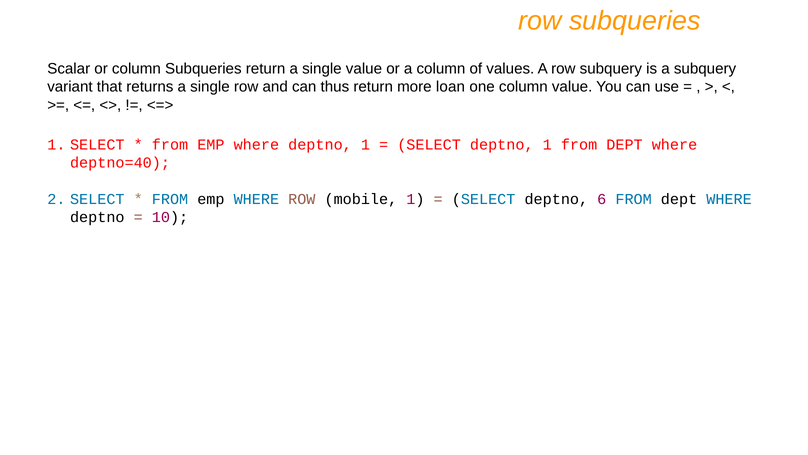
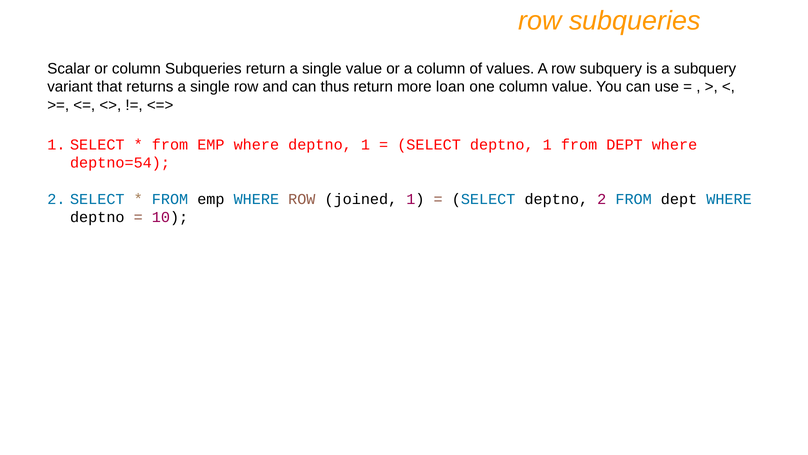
deptno=40: deptno=40 -> deptno=54 (120, 163)
mobile: mobile -> joined (361, 199)
deptno 6: 6 -> 2 (602, 199)
